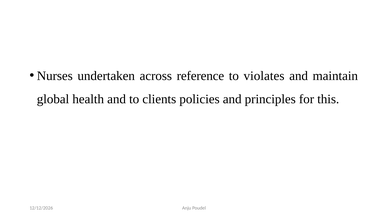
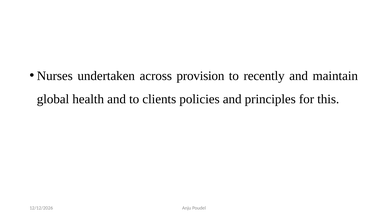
reference: reference -> provision (200, 76)
violates: violates -> recently (264, 76)
